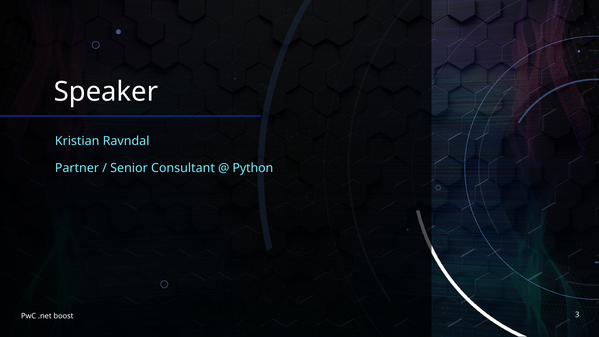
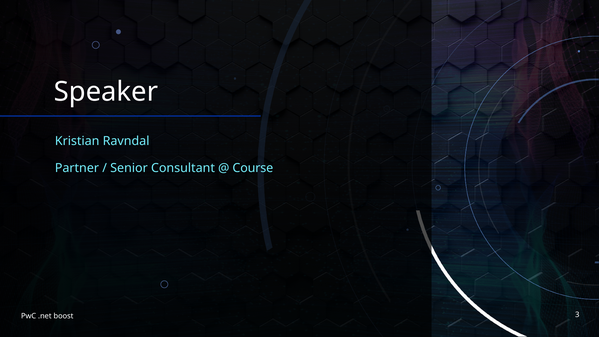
Python: Python -> Course (253, 168)
